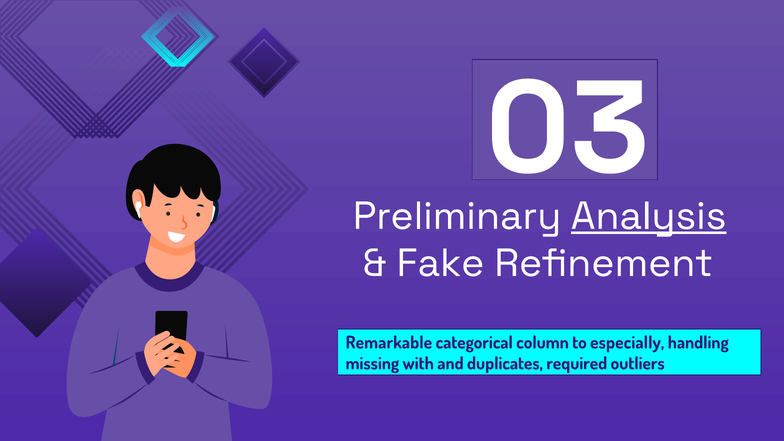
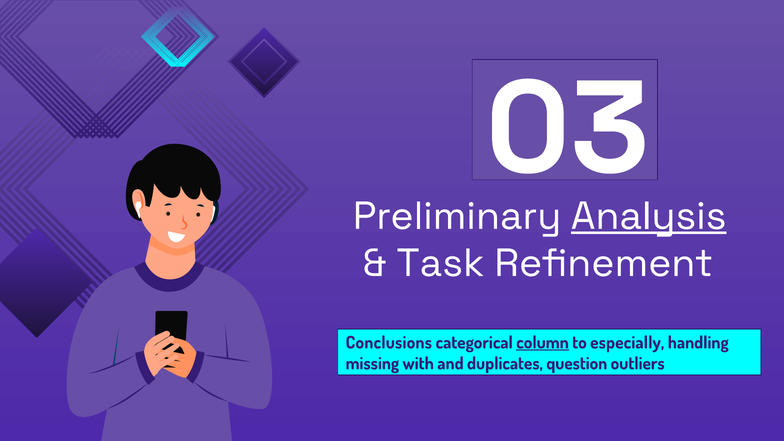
Fake: Fake -> Task (440, 263)
Remarkable: Remarkable -> Conclusions (389, 343)
column underline: none -> present (543, 343)
required: required -> question (577, 364)
